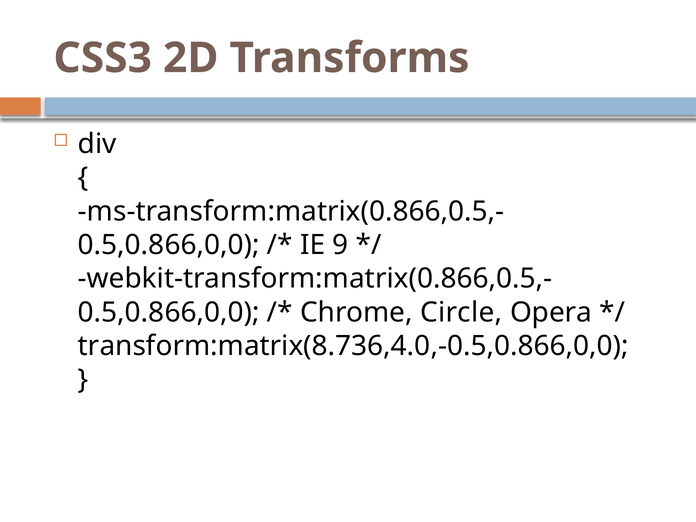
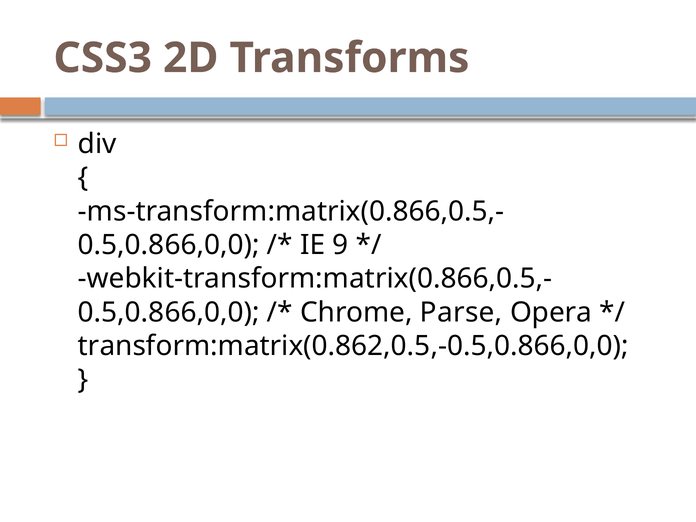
Circle: Circle -> Parse (461, 312)
transform:matrix(8.736,4.0,-0.5,0.866,0,0: transform:matrix(8.736,4.0,-0.5,0.866,0,0 -> transform:matrix(0.862,0.5,-0.5,0.866,0,0 (353, 346)
